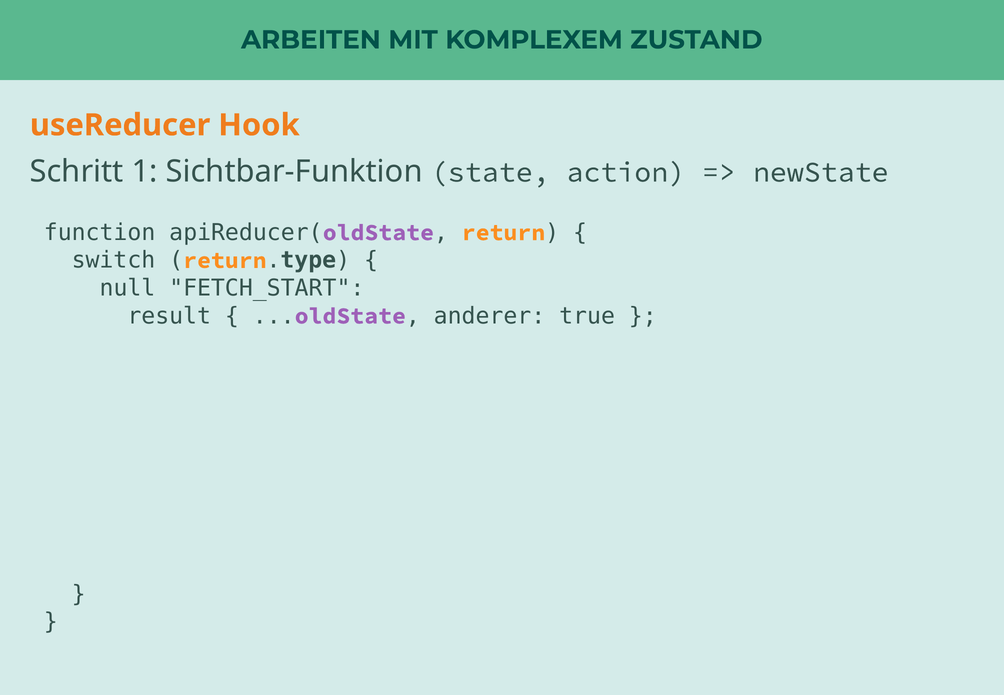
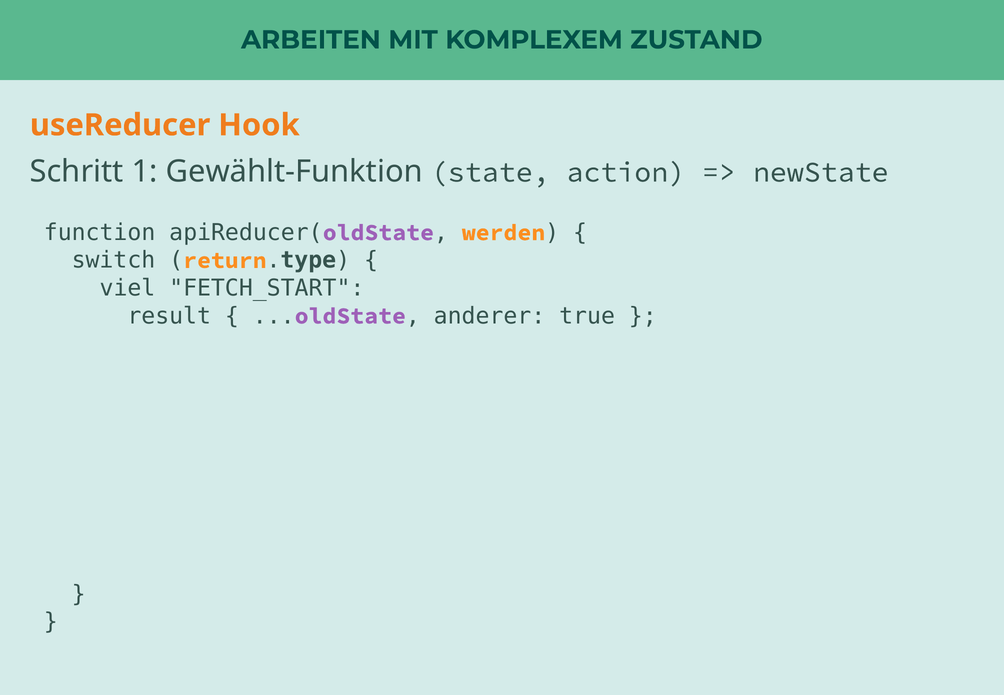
Sichtbar-Funktion: Sichtbar-Funktion -> Gewählt-Funktion (294, 171)
return: return -> werden (504, 233)
null: null -> viel (127, 288)
